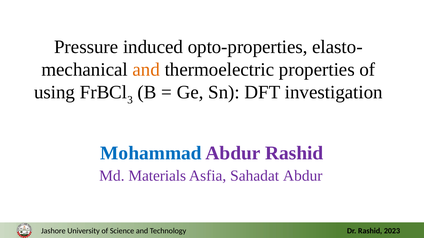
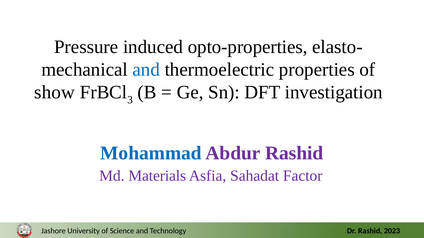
and colour: orange -> blue (146, 70)
using: using -> show (54, 93)
Sahadat Abdur: Abdur -> Factor (303, 176)
